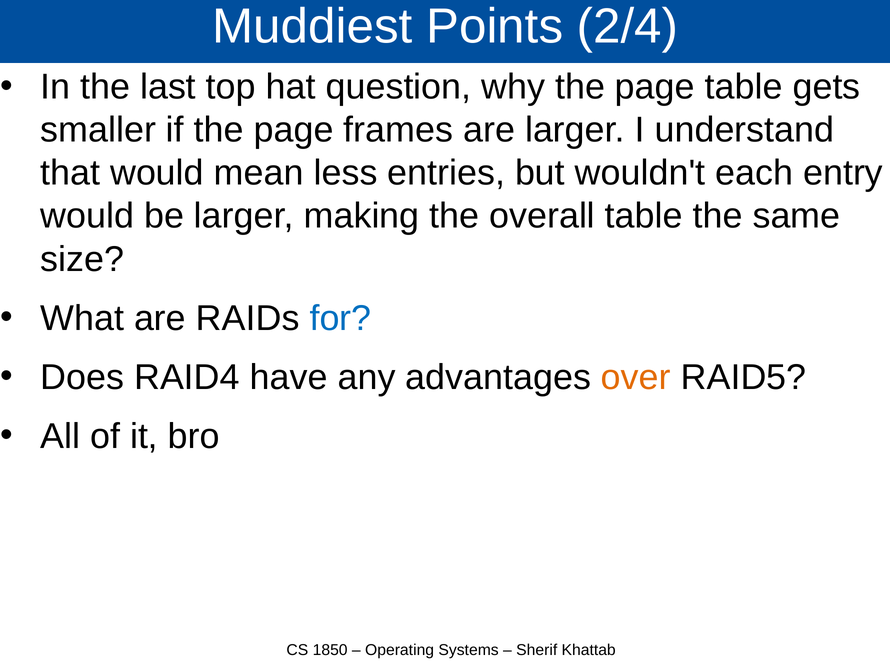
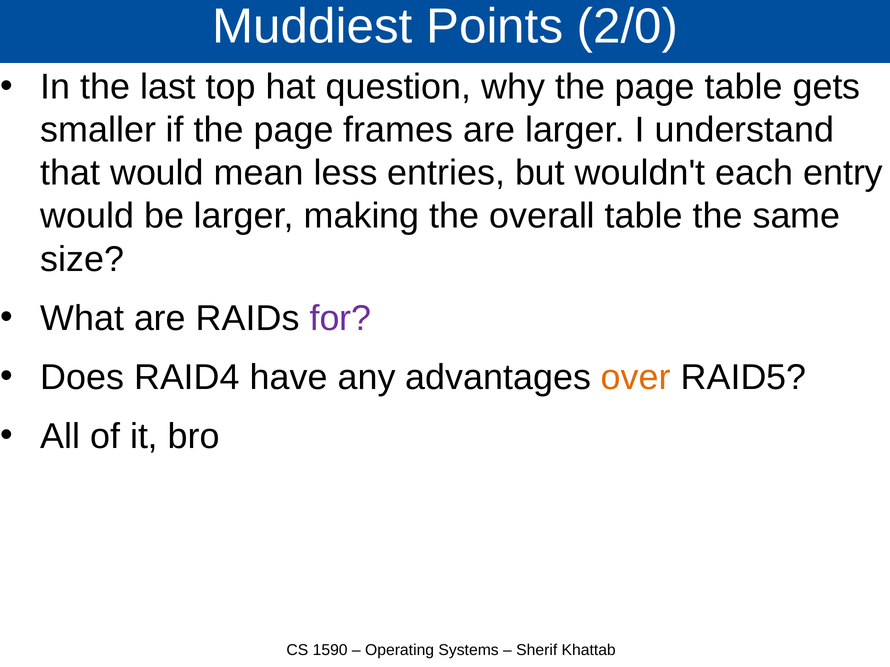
2/4: 2/4 -> 2/0 (628, 27)
for colour: blue -> purple (340, 318)
1850: 1850 -> 1590 (330, 650)
